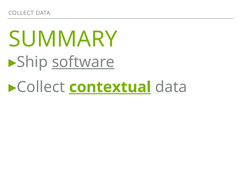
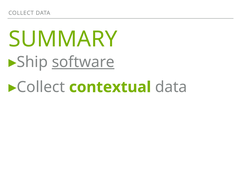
contextual underline: present -> none (110, 87)
